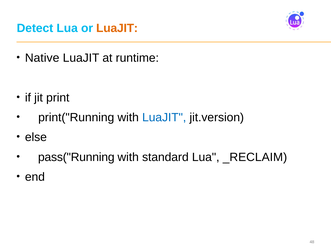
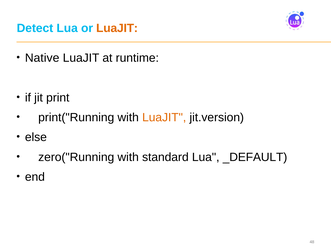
LuaJIT colour: blue -> orange (164, 118)
pass("Running: pass("Running -> zero("Running (76, 157)
_RECLAIM: _RECLAIM -> _DEFAULT (255, 157)
